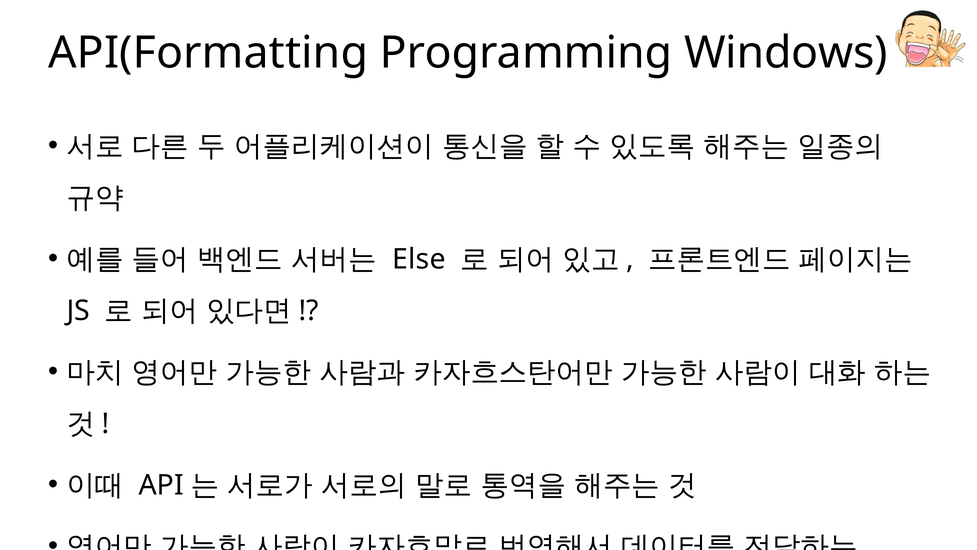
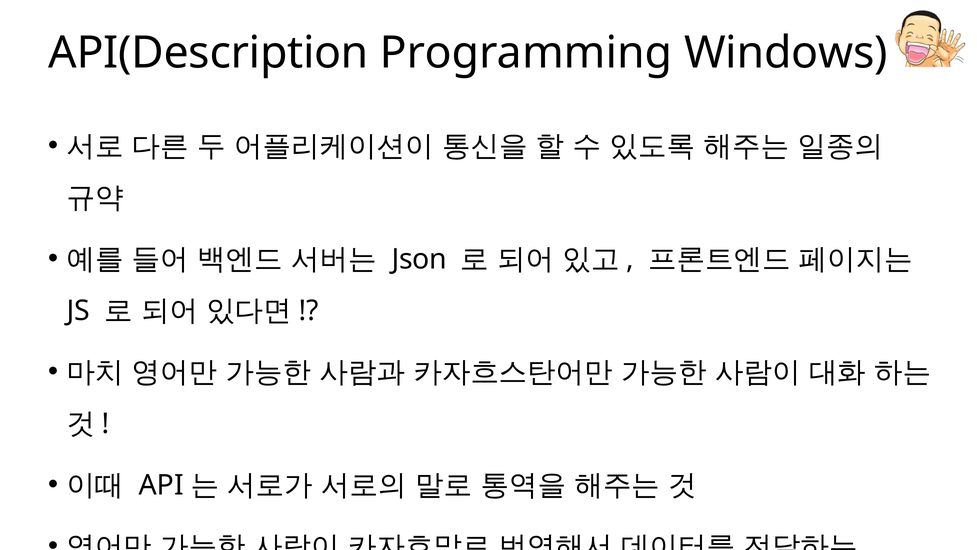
API(Formatting: API(Formatting -> API(Description (208, 53)
Else: Else -> Json (419, 259)
